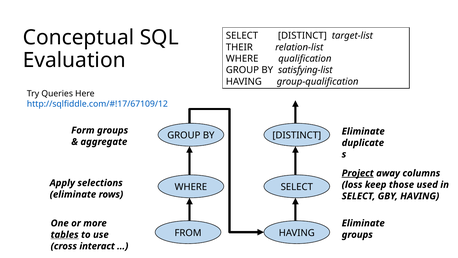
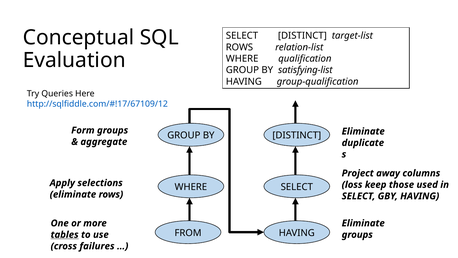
THEIR: THEIR -> ROWS (239, 47)
Project underline: present -> none (358, 173)
interact: interact -> failures (97, 246)
